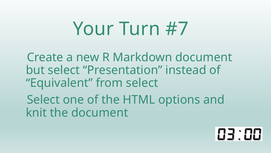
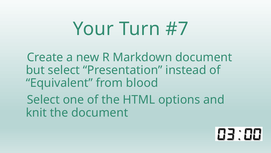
from select: select -> blood (142, 83)
